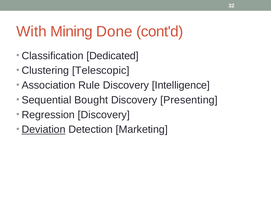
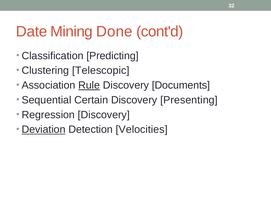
With: With -> Date (32, 32)
Dedicated: Dedicated -> Predicting (113, 56)
Rule underline: none -> present (89, 85)
Intelligence: Intelligence -> Documents (181, 85)
Bought: Bought -> Certain (91, 100)
Marketing: Marketing -> Velocities (142, 130)
